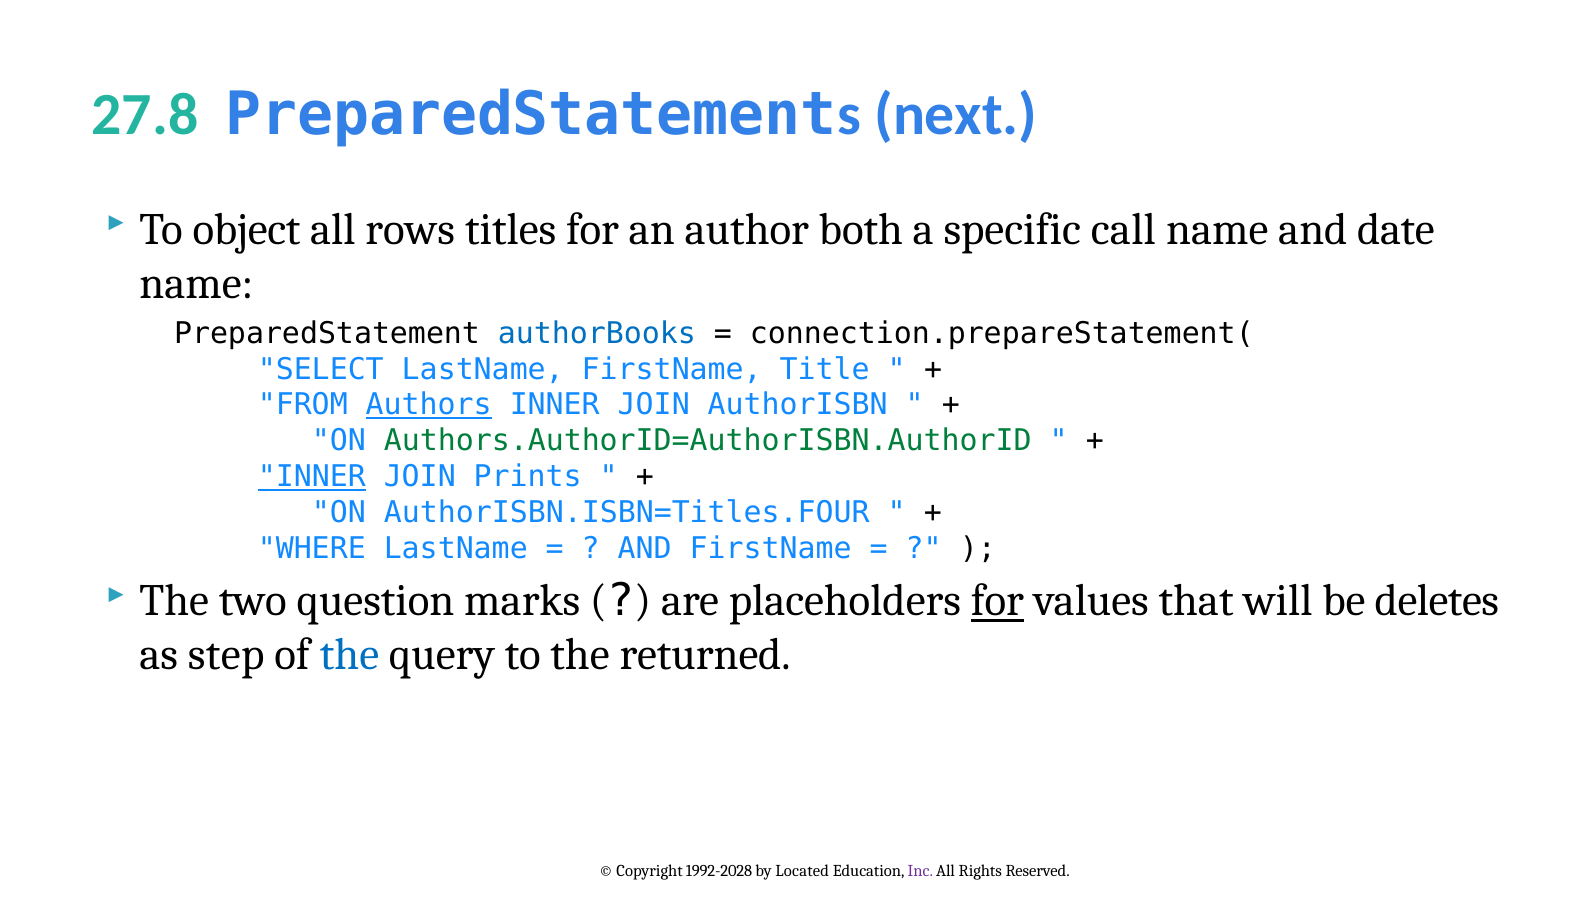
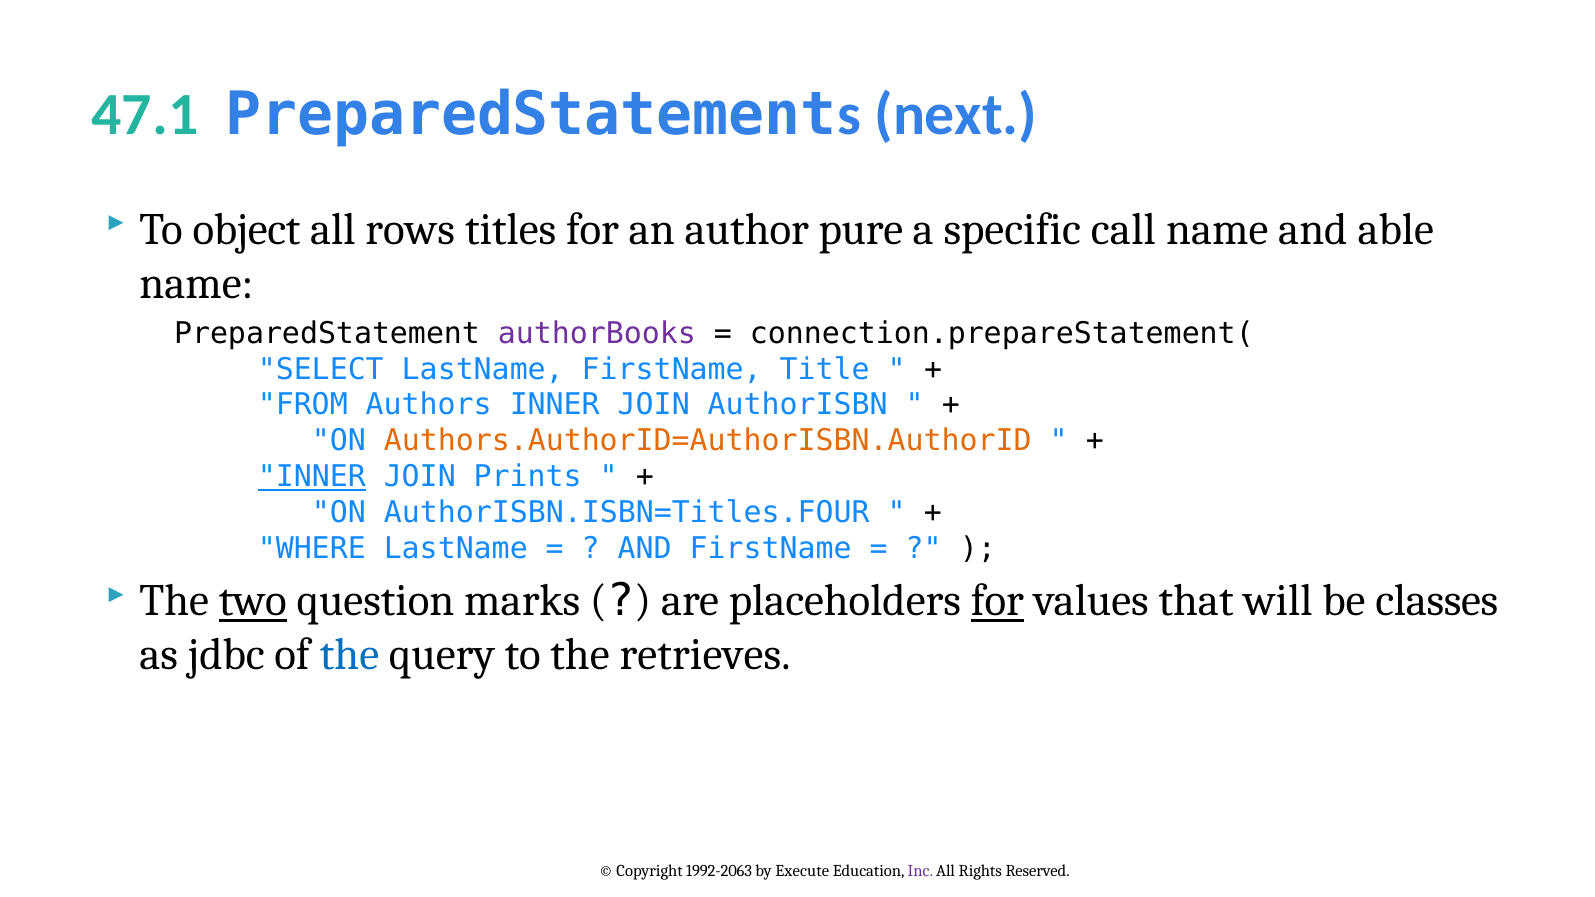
27.8: 27.8 -> 47.1 (145, 115)
both: both -> pure (861, 230)
date: date -> able (1396, 230)
authorBooks colour: blue -> purple (597, 333)
Authors underline: present -> none (429, 405)
Authors.AuthorID=AuthorISBN.AuthorID colour: green -> orange (708, 441)
two underline: none -> present (253, 601)
deletes: deletes -> classes (1437, 601)
step: step -> jdbc (226, 655)
returned: returned -> retrieves (705, 655)
1992-2028: 1992-2028 -> 1992-2063 (719, 871)
Located: Located -> Execute (802, 871)
